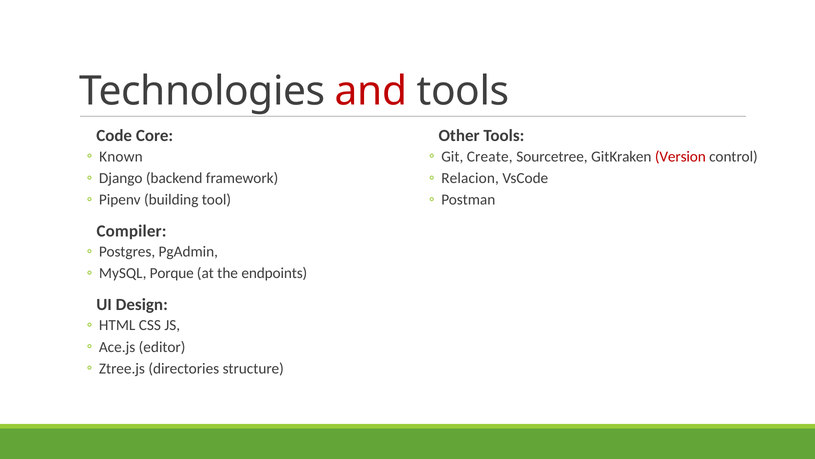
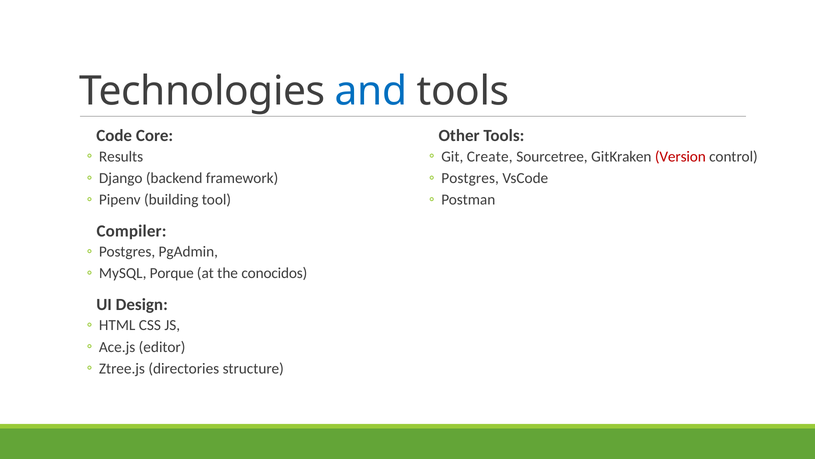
and colour: red -> blue (371, 91)
Known: Known -> Results (121, 156)
Relacion: Relacion -> Postgres (470, 178)
endpoints: endpoints -> conocidos (274, 273)
